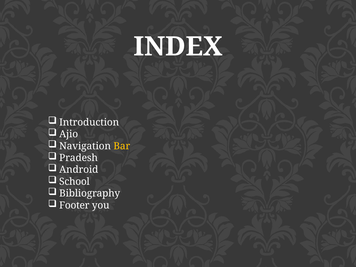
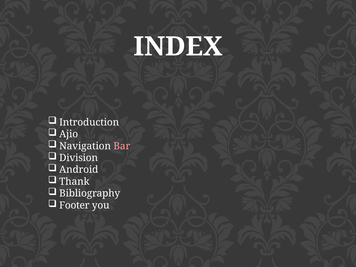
Bar colour: yellow -> pink (122, 146)
Pradesh: Pradesh -> Division (79, 158)
School: School -> Thank (74, 182)
